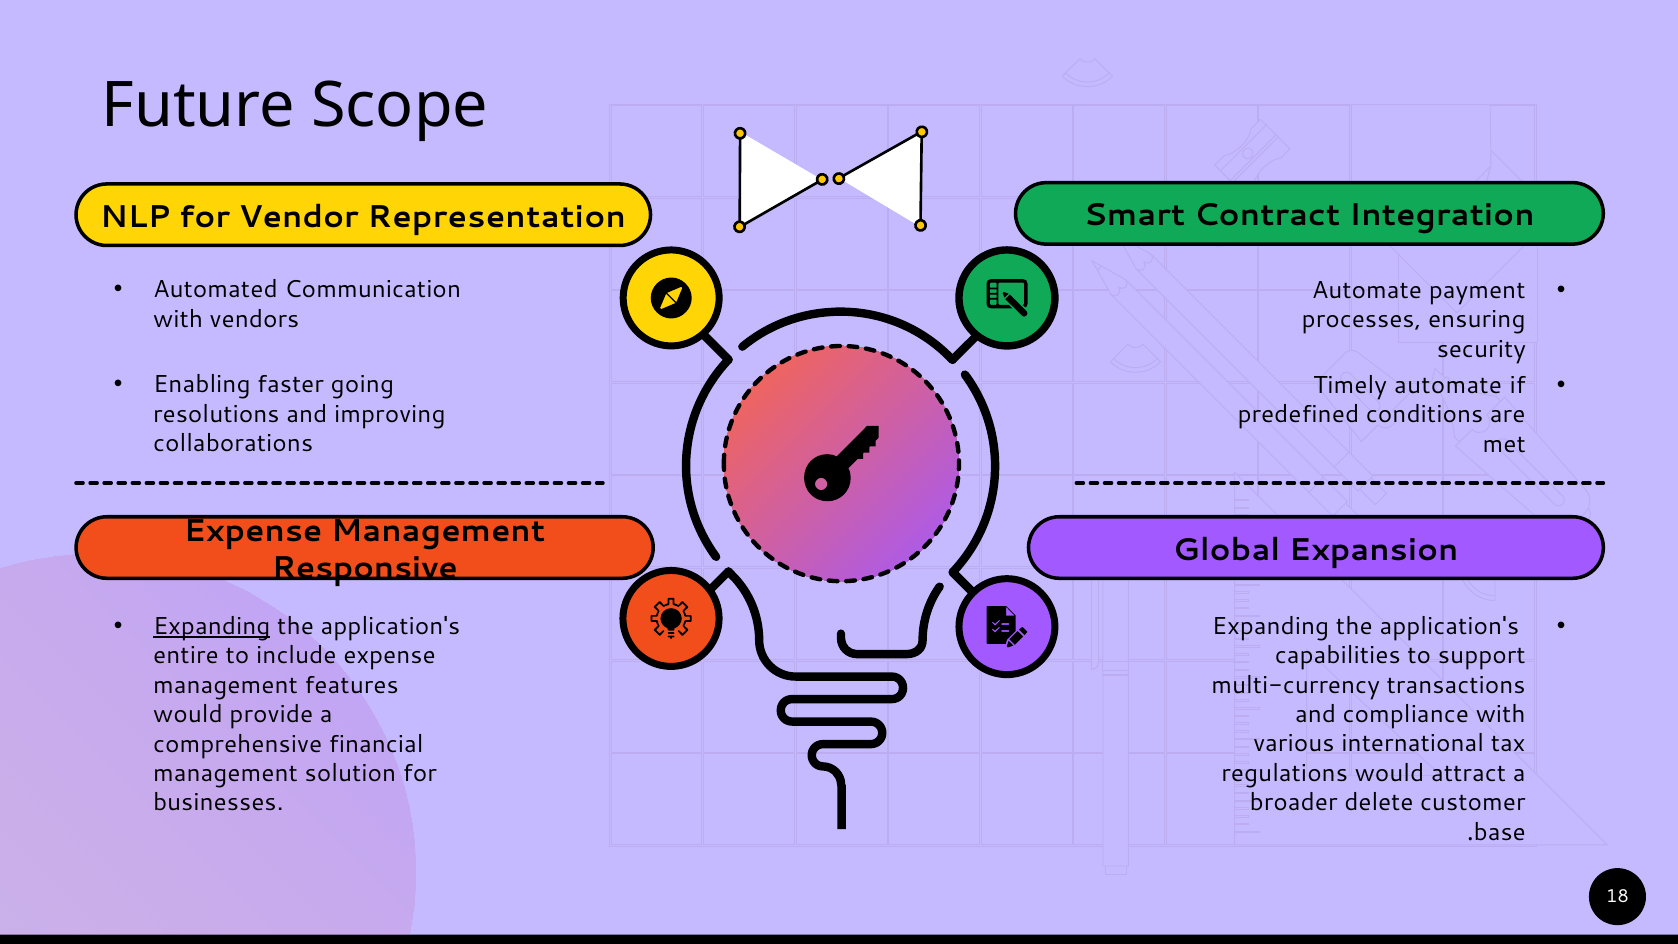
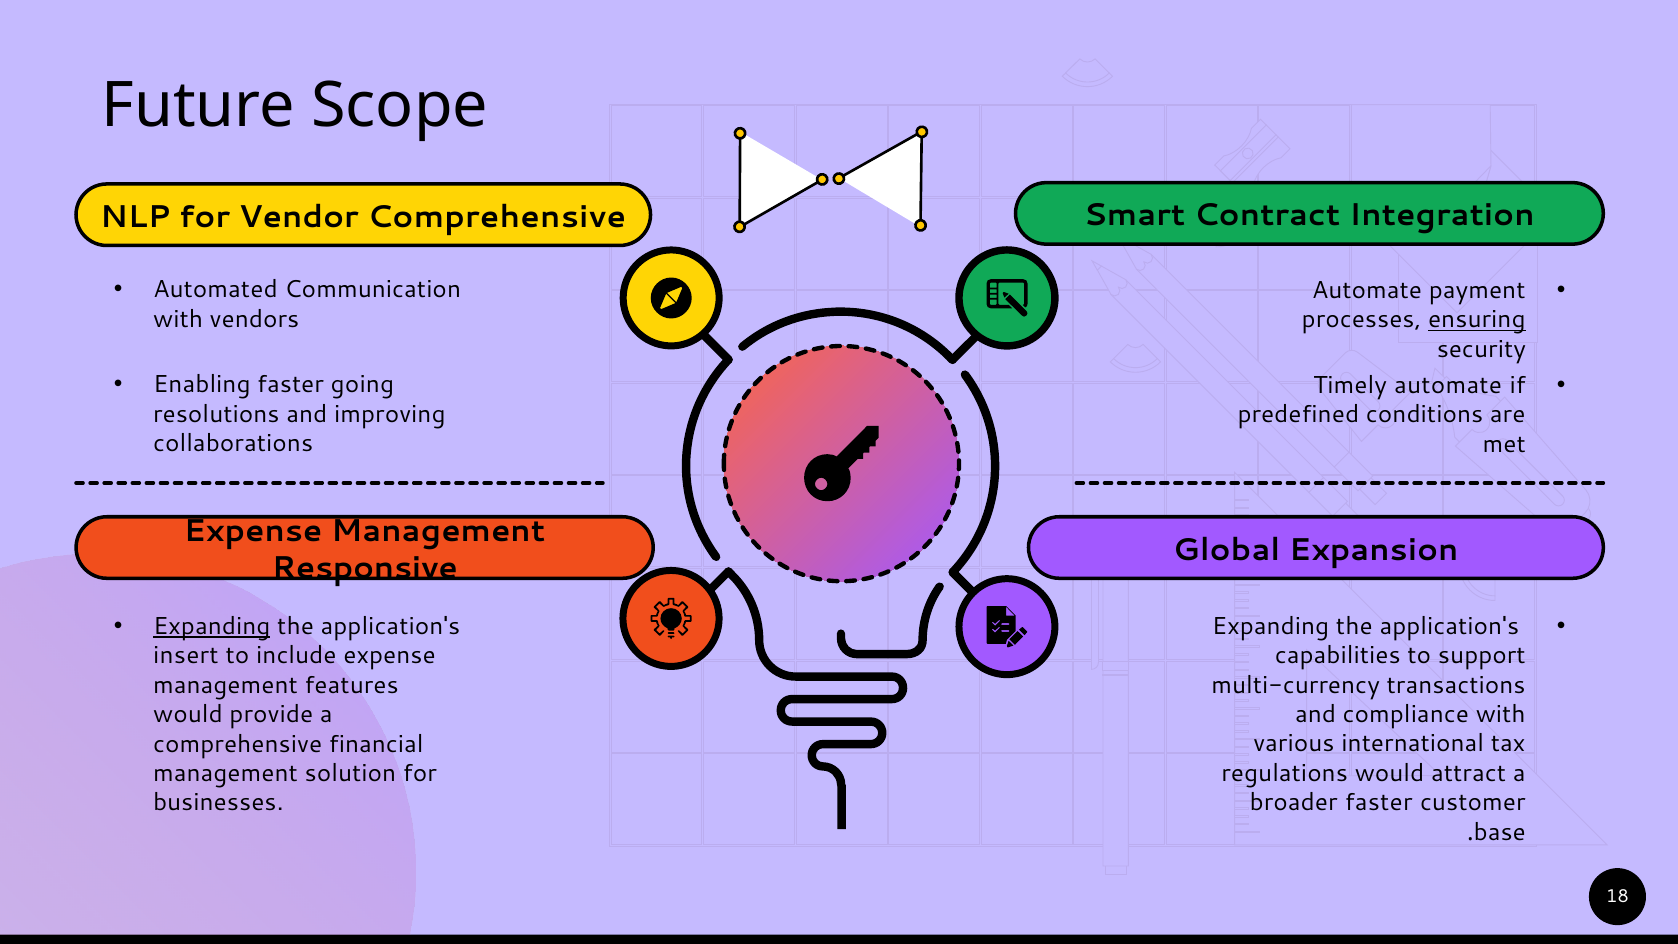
Vendor Representation: Representation -> Comprehensive (497, 217)
ensuring underline: none -> present (1477, 320)
entire: entire -> insert (186, 656)
broader delete: delete -> faster (1379, 803)
